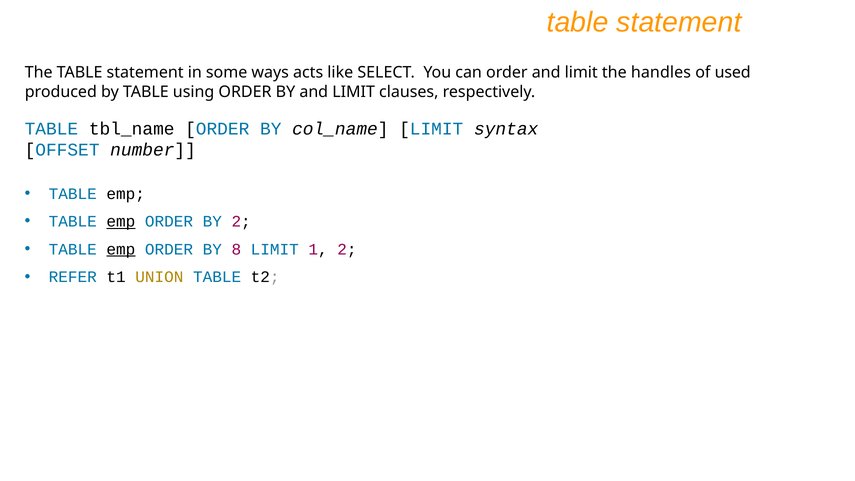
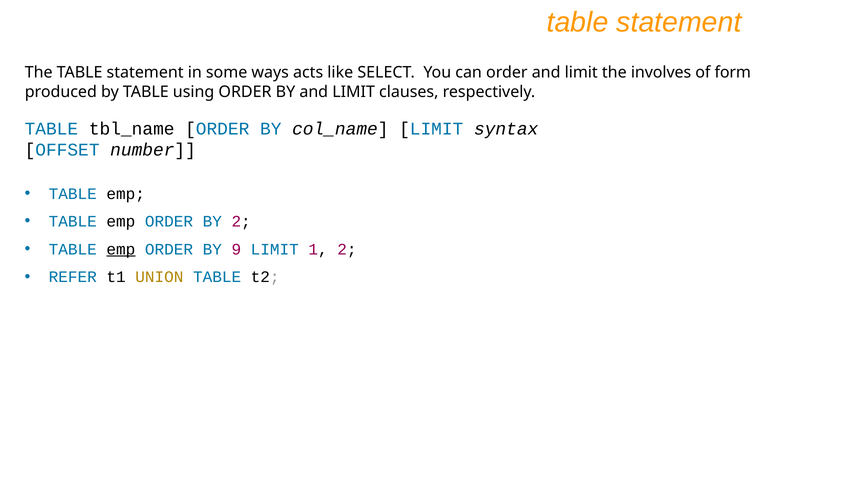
handles: handles -> involves (661, 73)
used: used -> form (733, 73)
emp underline: present -> none (121, 222)
8: 8 -> 9 (236, 249)
